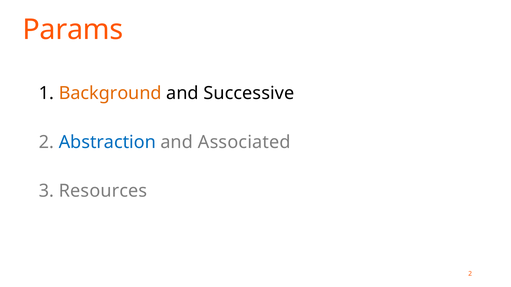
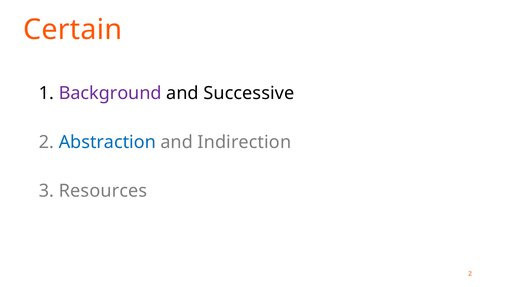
Params: Params -> Certain (73, 30)
Background colour: orange -> purple (110, 93)
Associated: Associated -> Indirection (244, 142)
